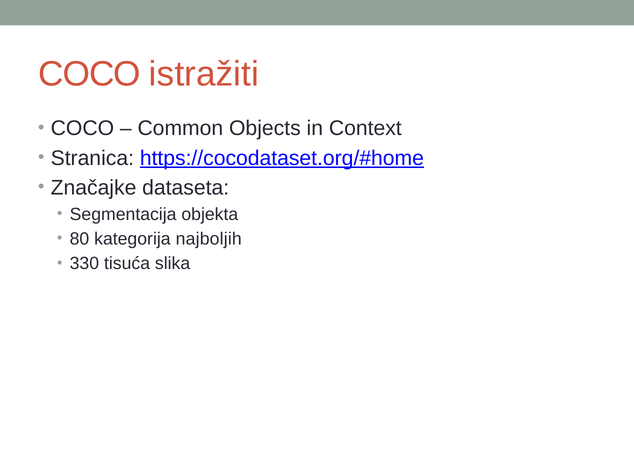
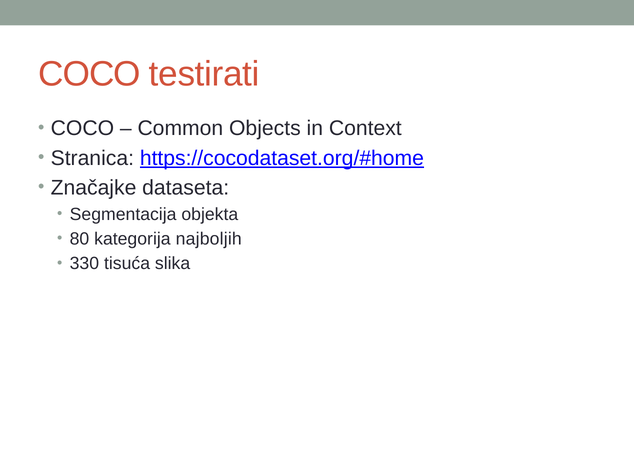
istražiti: istražiti -> testirati (204, 74)
